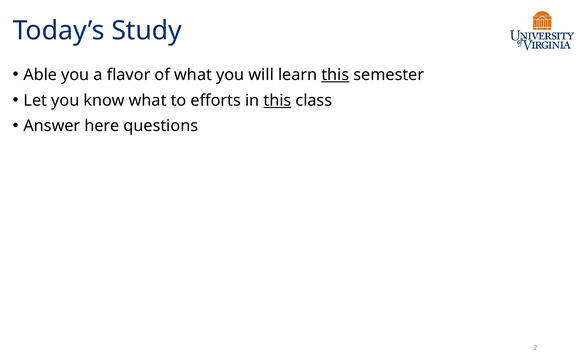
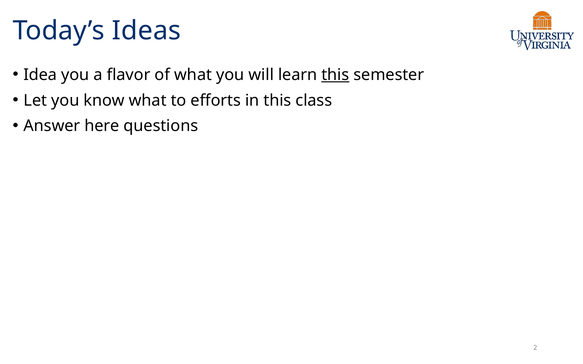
Study: Study -> Ideas (146, 31)
Able: Able -> Idea (40, 75)
this underline: present -> none (277, 101)
